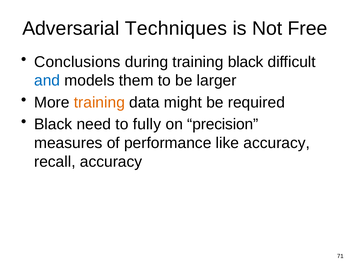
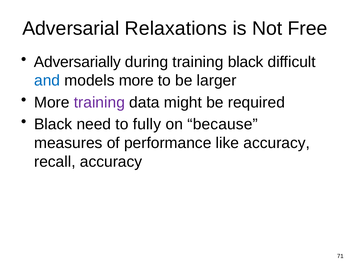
Techniques: Techniques -> Relaxations (176, 28)
Conclusions: Conclusions -> Adversarially (77, 62)
models them: them -> more (136, 80)
training colour: orange -> purple (99, 102)
precision: precision -> because (223, 124)
